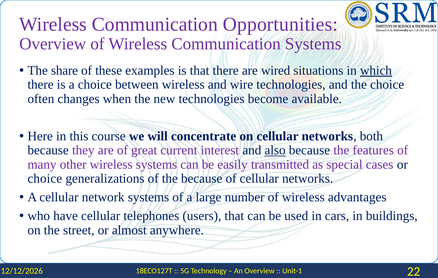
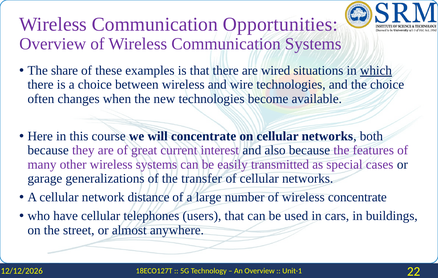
also underline: present -> none (275, 150)
choice: choice -> garage (45, 178)
the because: because -> transfer (202, 178)
network systems: systems -> distance (149, 197)
wireless advantages: advantages -> concentrate (357, 197)
